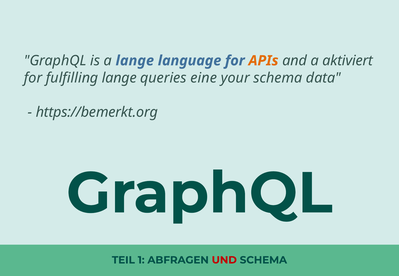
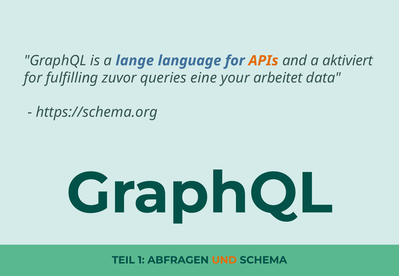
fulfilling lange: lange -> zuvor (119, 78)
your schema: schema -> arbeitet (278, 78)
https://bemerkt.org: https://bemerkt.org -> https://schema.org (97, 112)
UND colour: red -> orange (224, 260)
